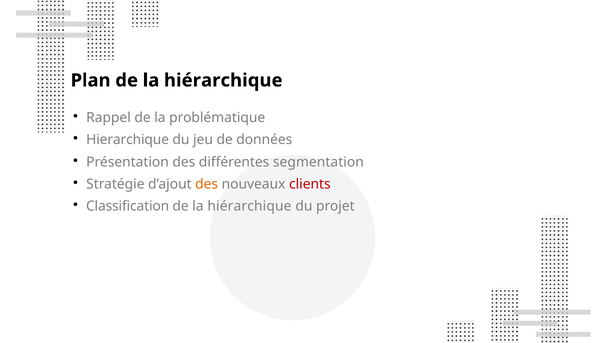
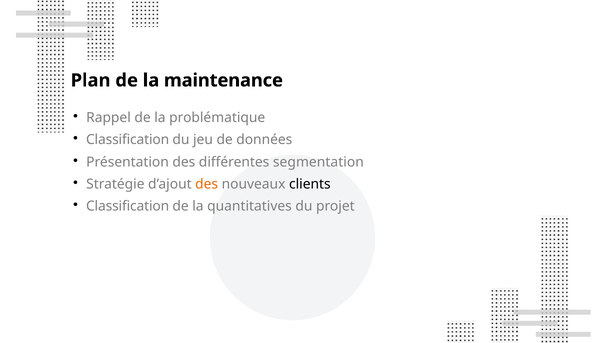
Plan de la hiérarchique: hiérarchique -> maintenance (223, 80)
Hierarchique: Hierarchique -> Classification (128, 140)
clients colour: red -> black (310, 184)
hiérarchique: hiérarchique -> quantitatives (250, 206)
